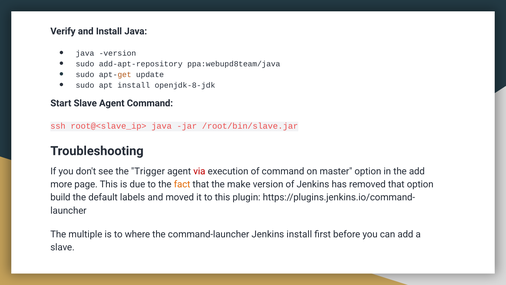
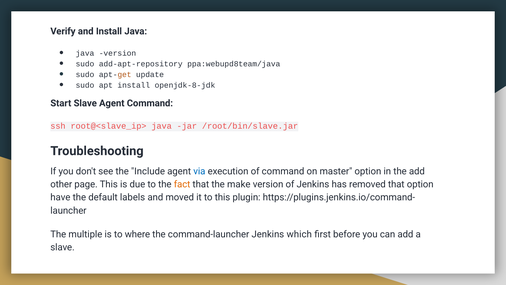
Trigger: Trigger -> Include (148, 171)
via colour: red -> blue (199, 171)
more: more -> other (61, 184)
build: build -> have (60, 197)
Jenkins install: install -> which (299, 234)
